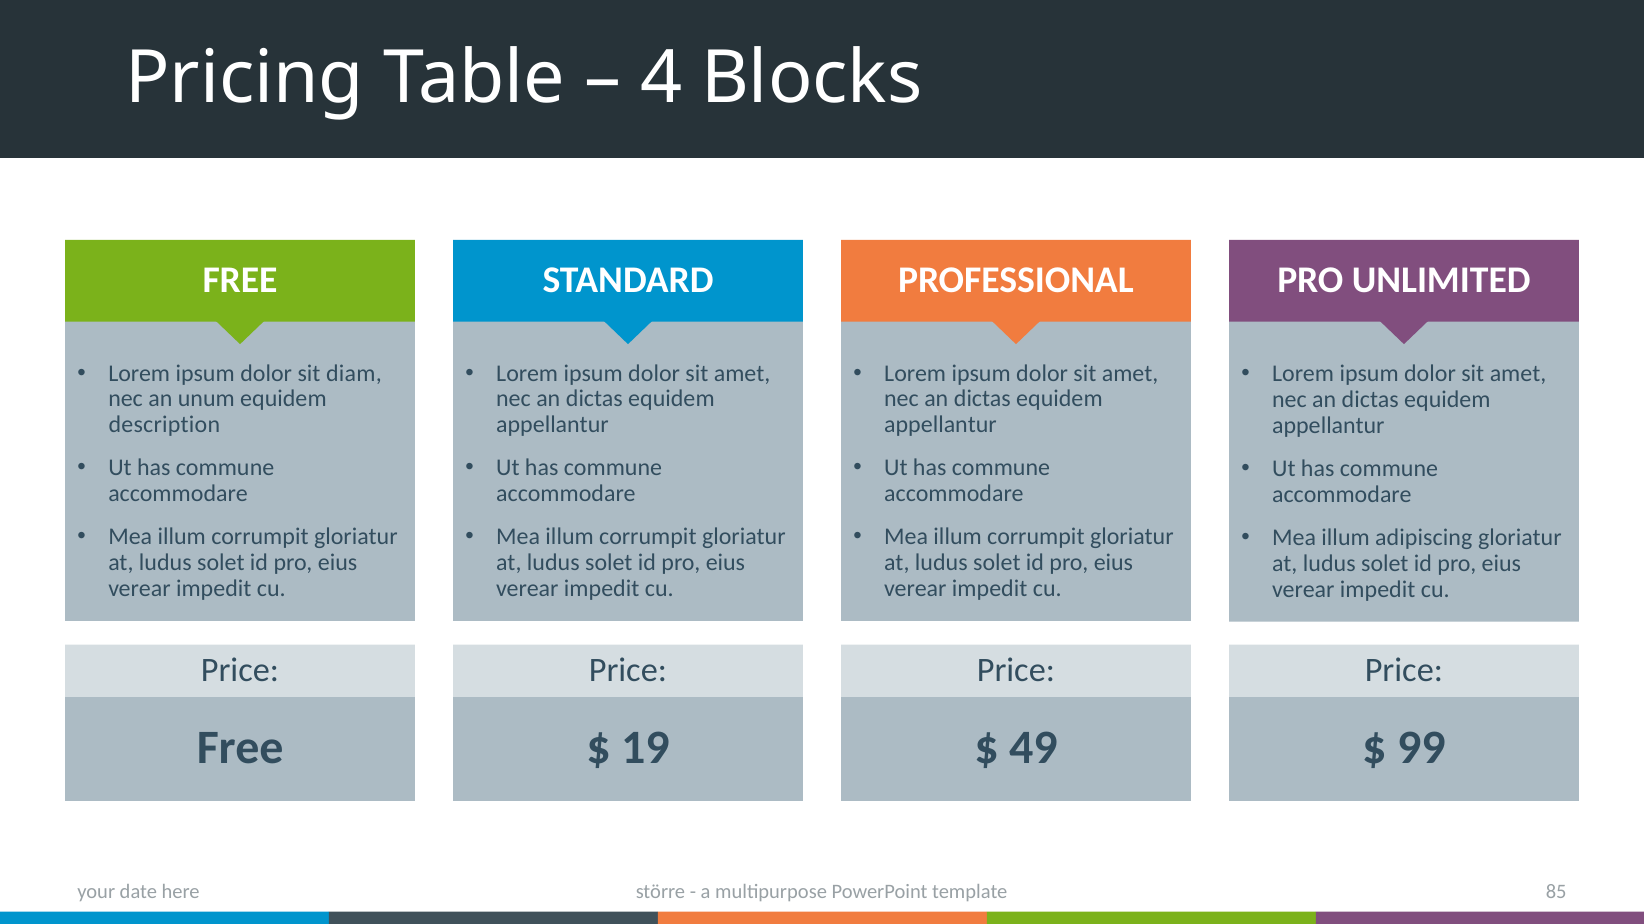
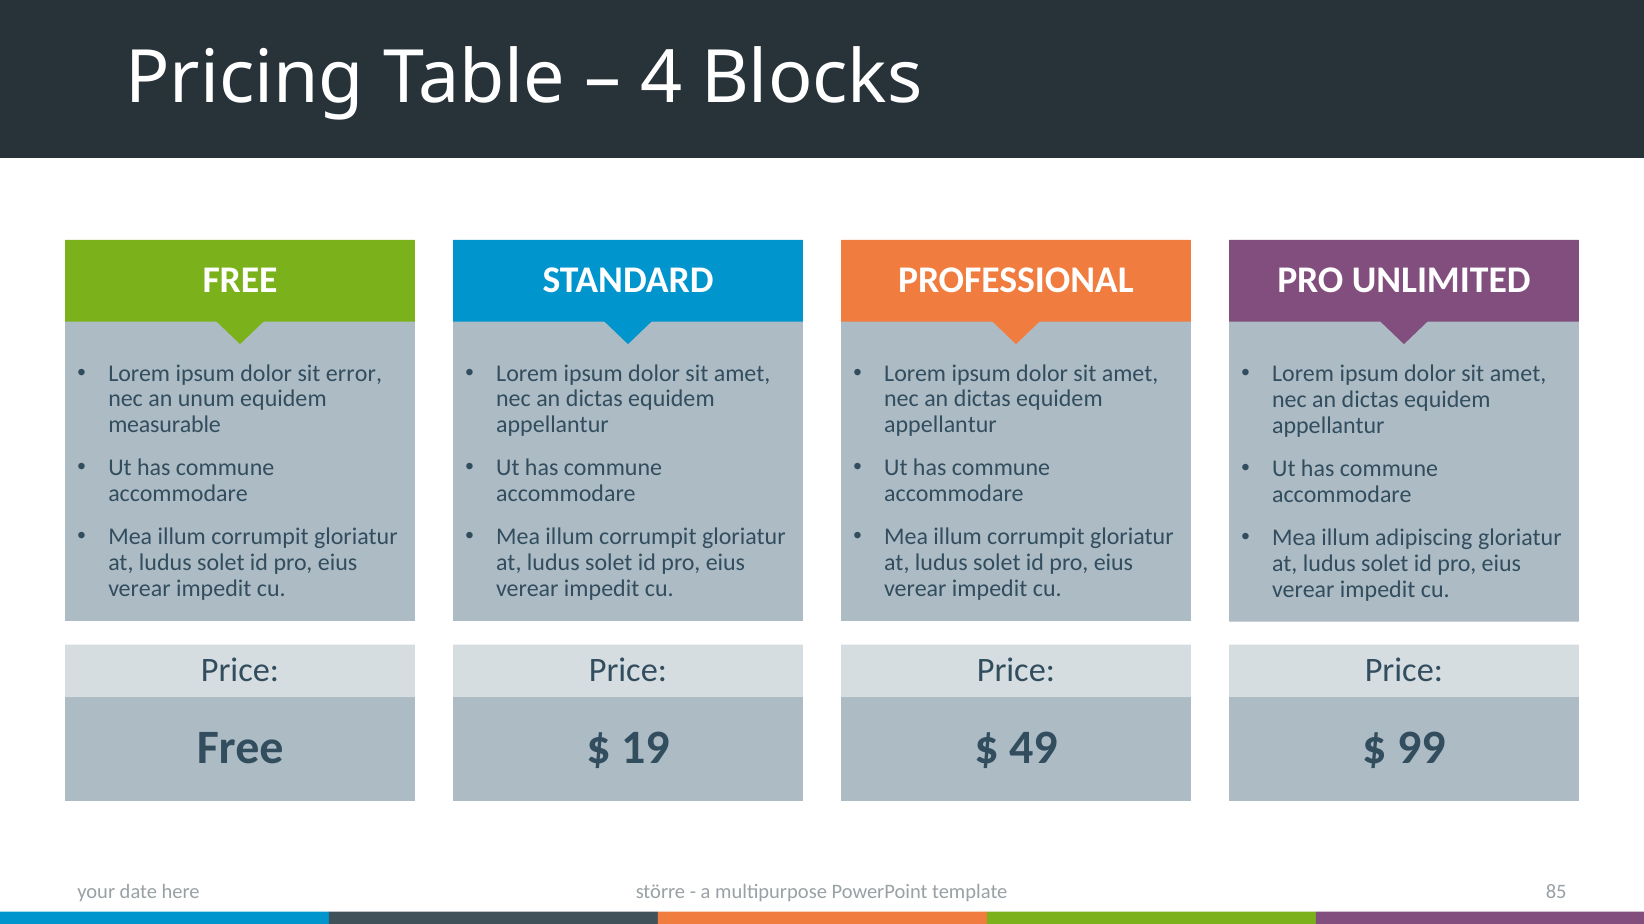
diam: diam -> error (354, 373)
description: description -> measurable (165, 425)
